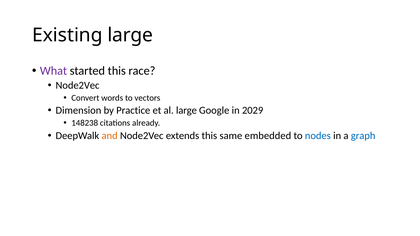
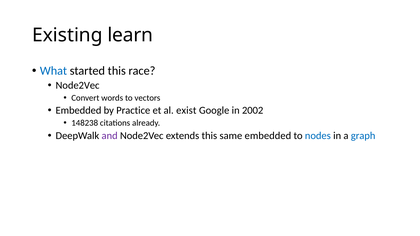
Existing large: large -> learn (130, 35)
What colour: purple -> blue (53, 71)
Dimension: Dimension -> Embedded (78, 111)
al large: large -> exist (186, 111)
2029: 2029 -> 2002 (253, 111)
and colour: orange -> purple (110, 136)
